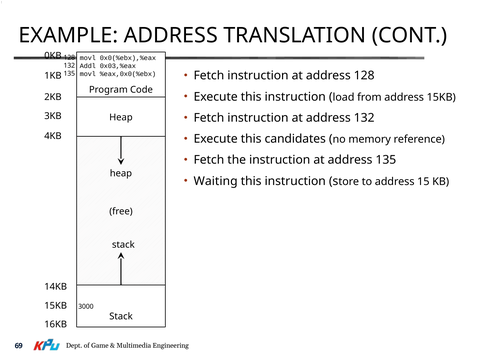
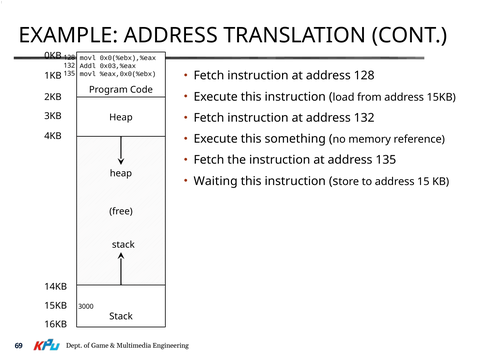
candidates: candidates -> something (295, 139)
